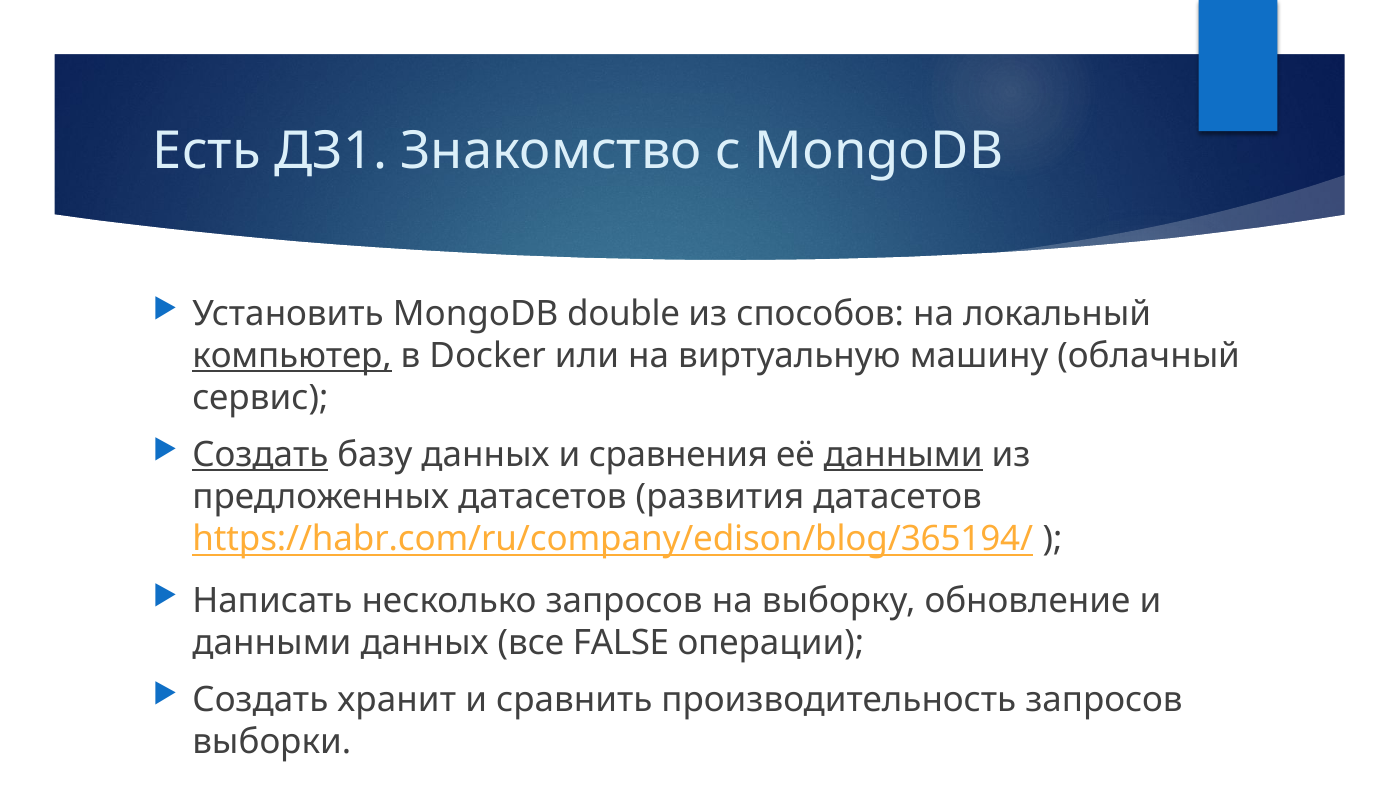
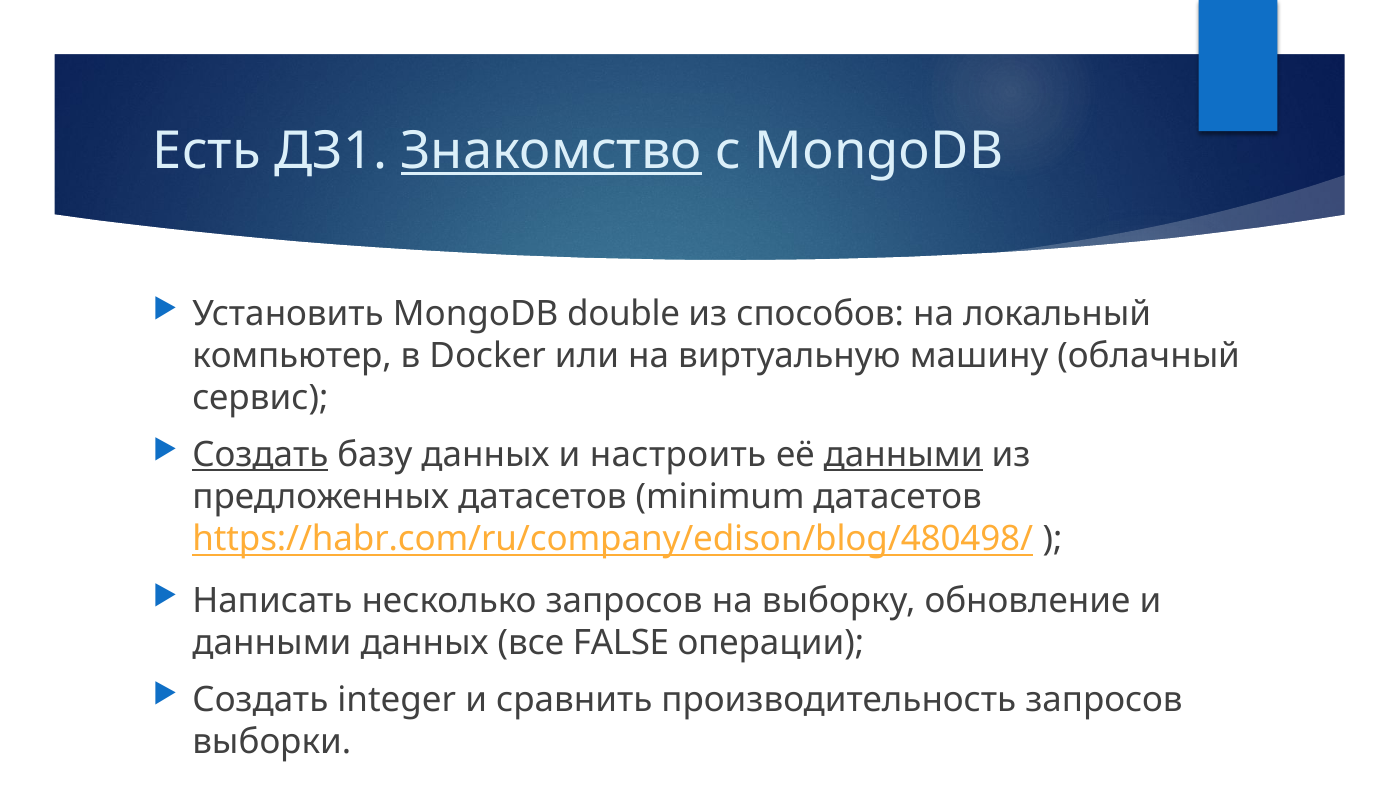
Знакомство underline: none -> present (551, 151)
компьютер underline: present -> none (292, 357)
сравнения: сравнения -> настроить (678, 455)
развития: развития -> minimum (720, 497)
https://habr.com/ru/company/edison/blog/365194/: https://habr.com/ru/company/edison/blog/365194/ -> https://habr.com/ru/company/edison/blog/480498/ (613, 539)
хранит: хранит -> integer (397, 700)
